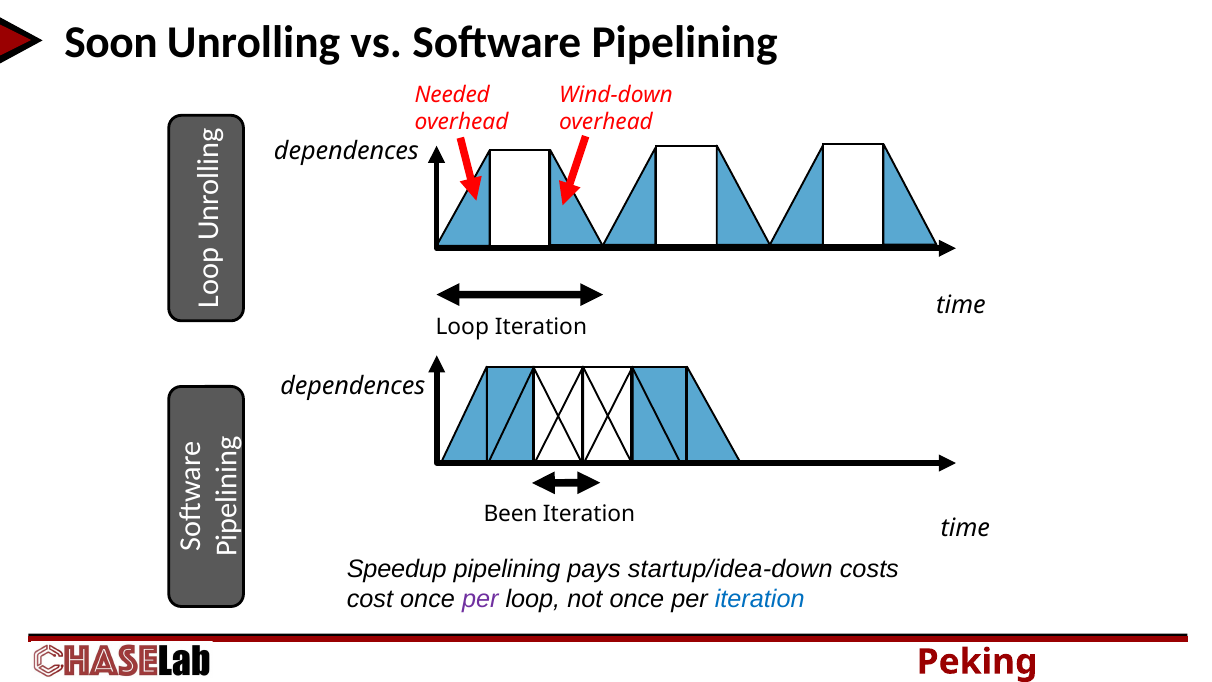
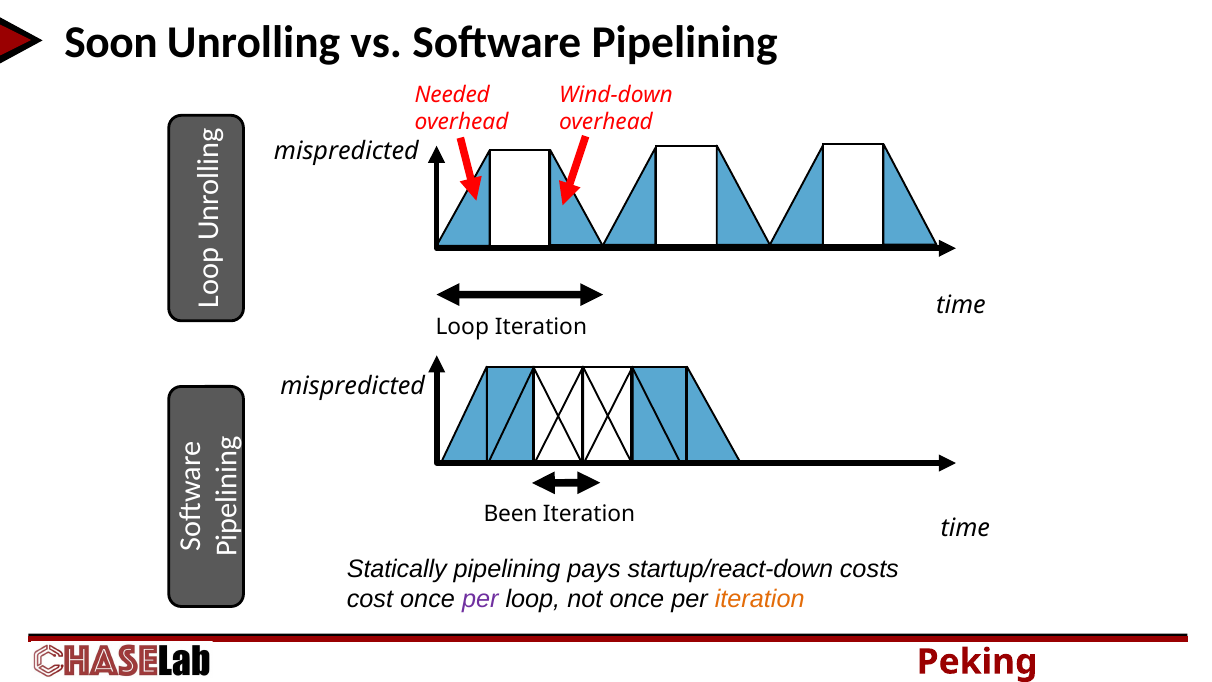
dependences: dependences -> mispredicted (346, 151)
dependences: dependences -> mispredicted (353, 386)
Speedup: Speedup -> Statically (397, 569)
startup/idea-down: startup/idea-down -> startup/react-down (730, 569)
iteration colour: blue -> orange (760, 599)
